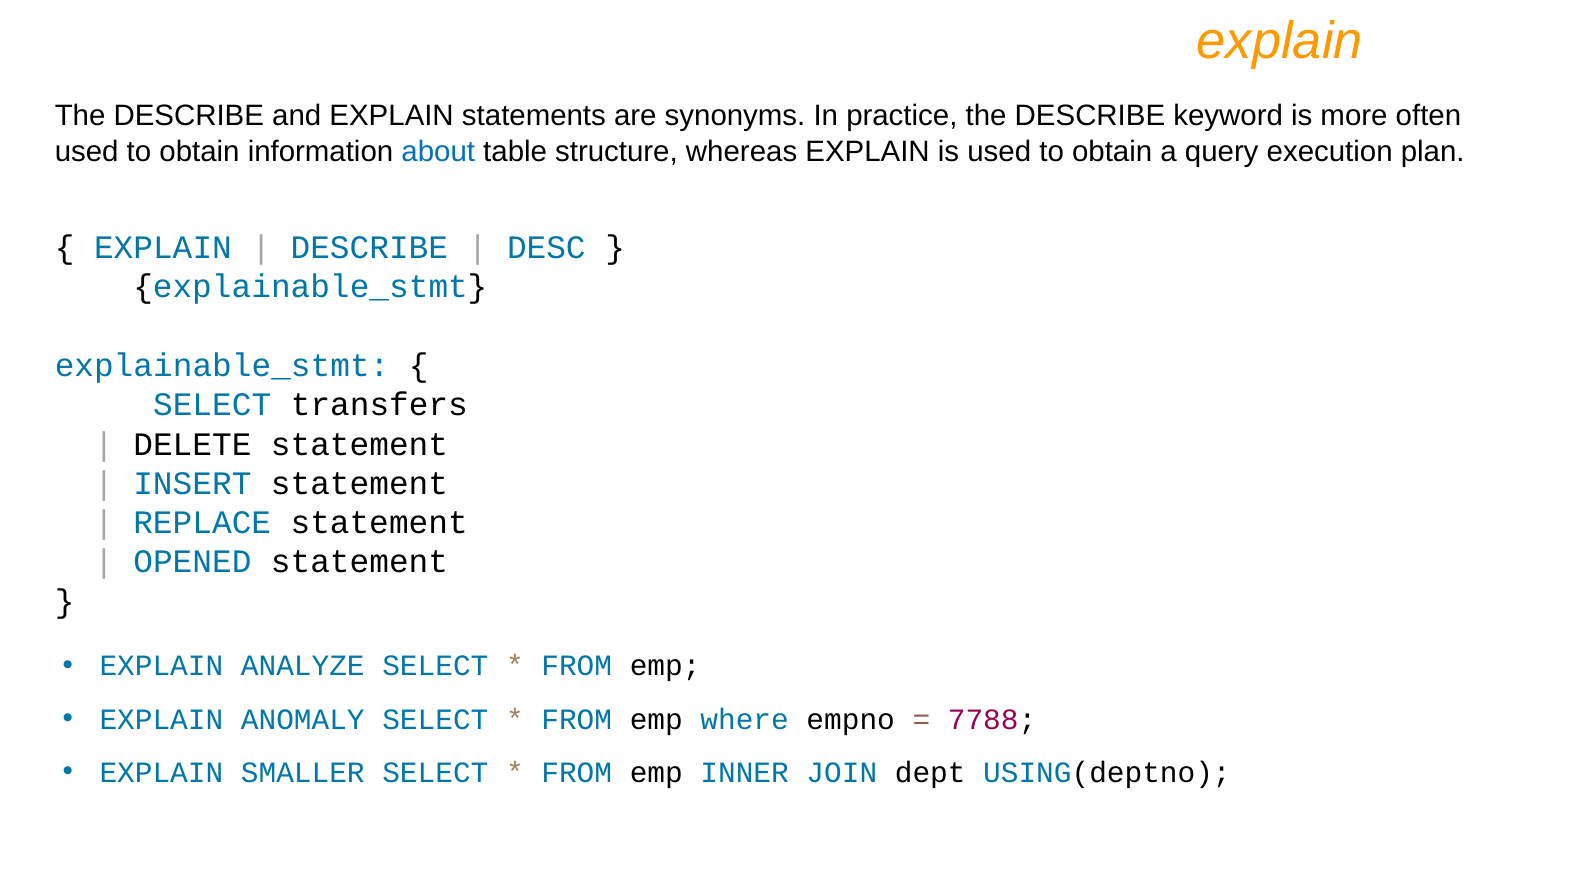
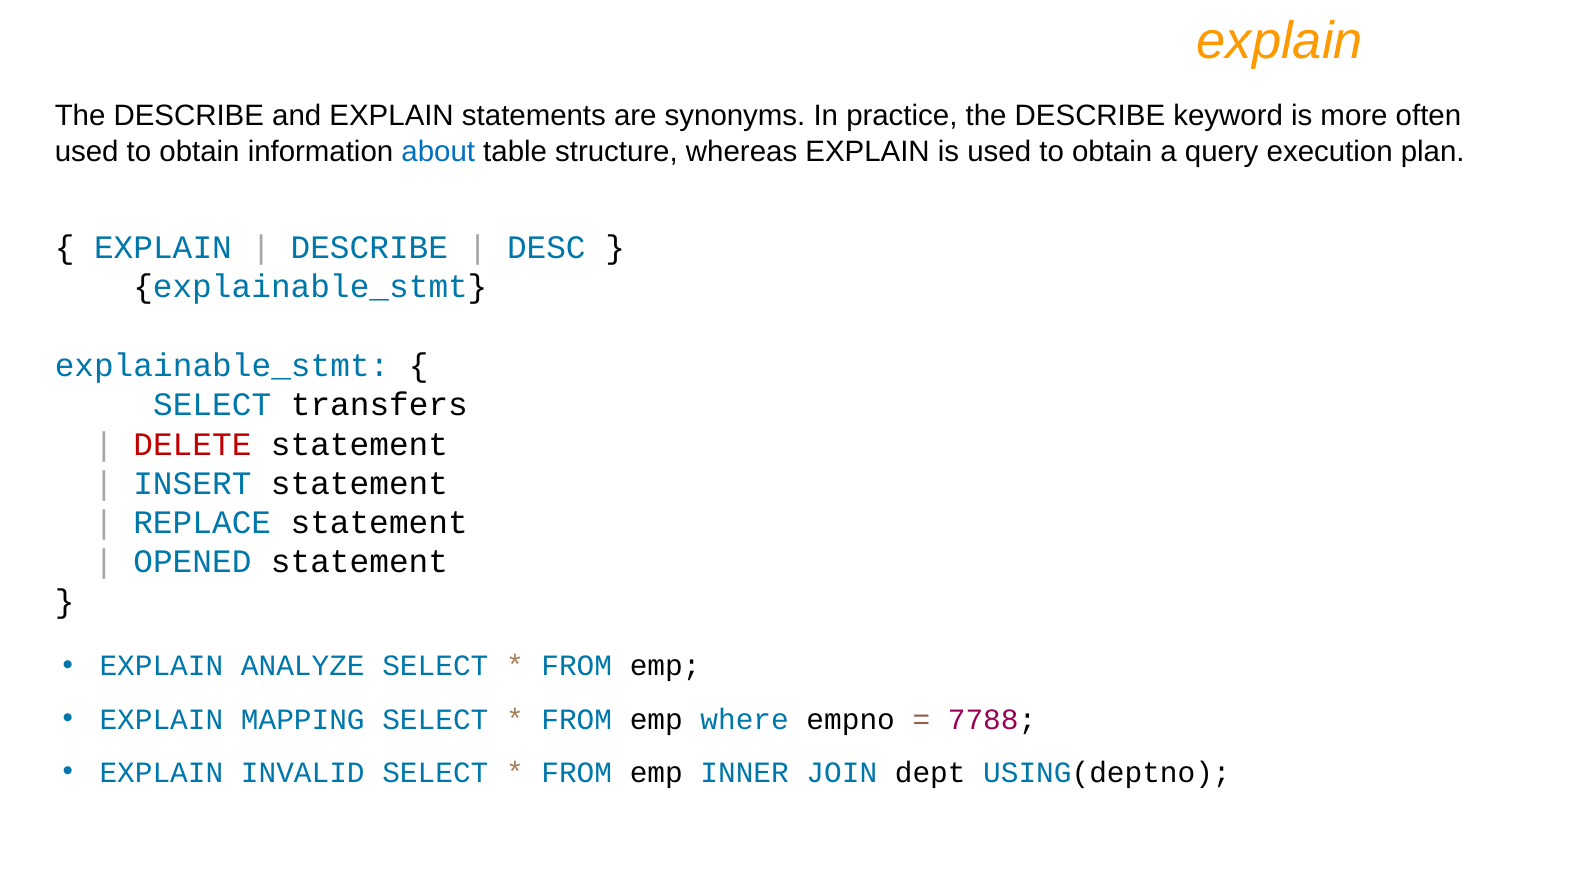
DELETE colour: black -> red (192, 444)
ANOMALY: ANOMALY -> MAPPING (303, 719)
SMALLER: SMALLER -> INVALID (303, 772)
